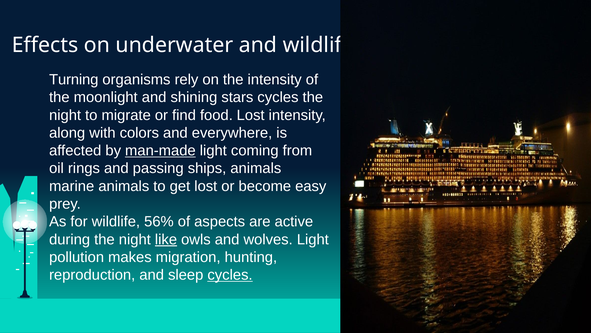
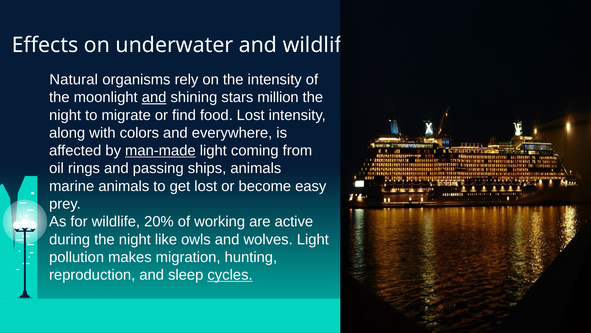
Turning: Turning -> Natural (74, 80)
and underline: none -> present (154, 97)
stars cycles: cycles -> million (278, 97)
56%: 56% -> 20% (159, 221)
aspects: aspects -> working (220, 221)
like underline: present -> none (166, 239)
